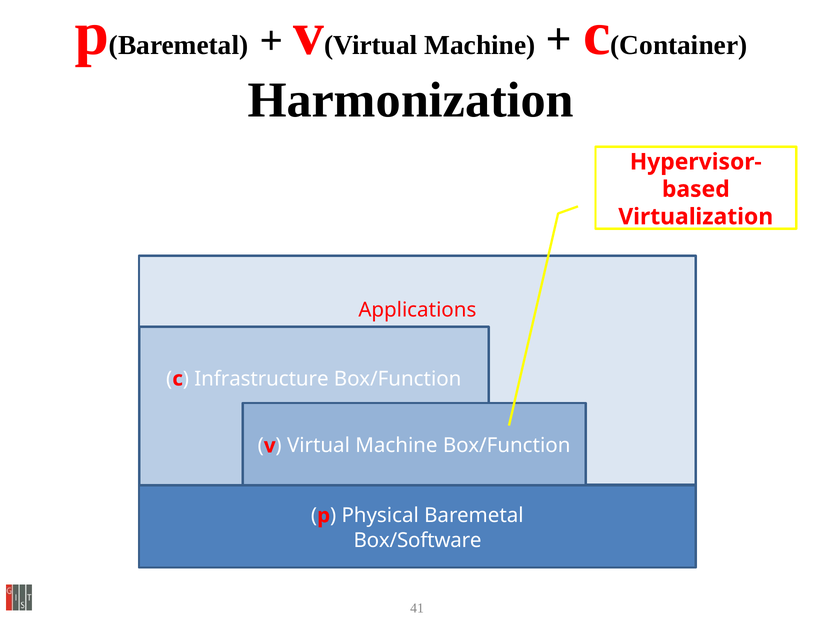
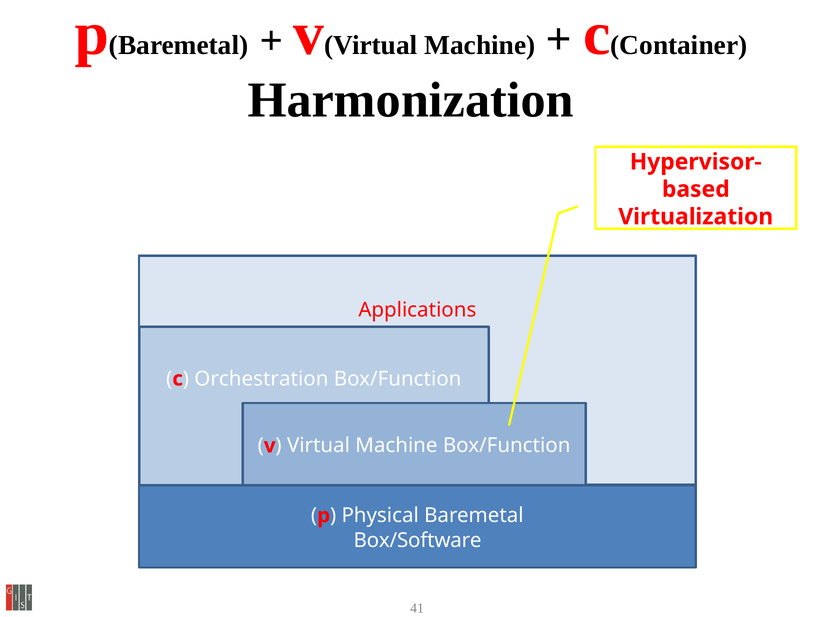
Infrastructure: Infrastructure -> Orchestration (261, 378)
